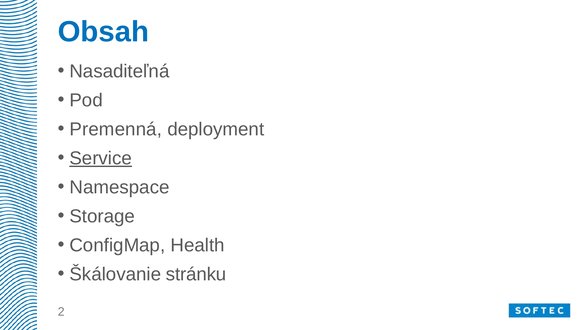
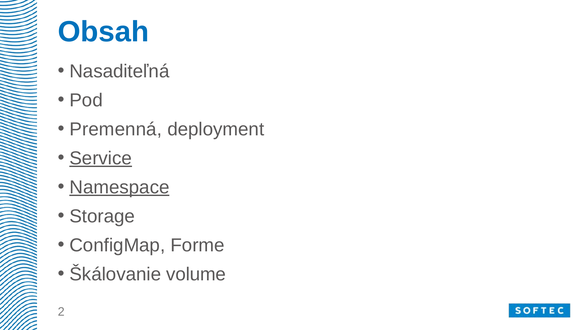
Namespace underline: none -> present (119, 187)
Health: Health -> Forme (198, 245)
stránku: stránku -> volume (196, 275)
